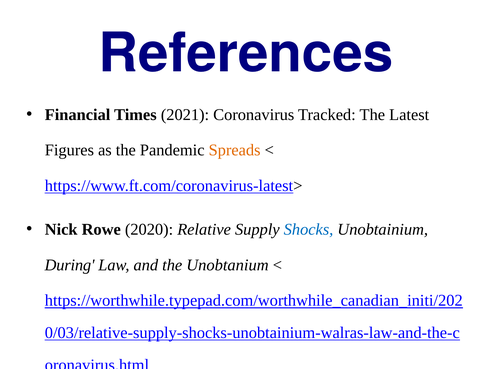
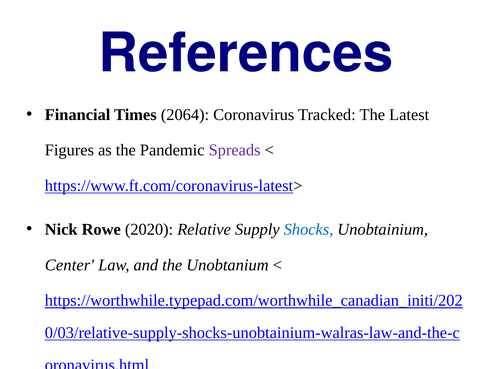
2021: 2021 -> 2064 (185, 115)
Spreads colour: orange -> purple (235, 150)
During: During -> Center (69, 265)
